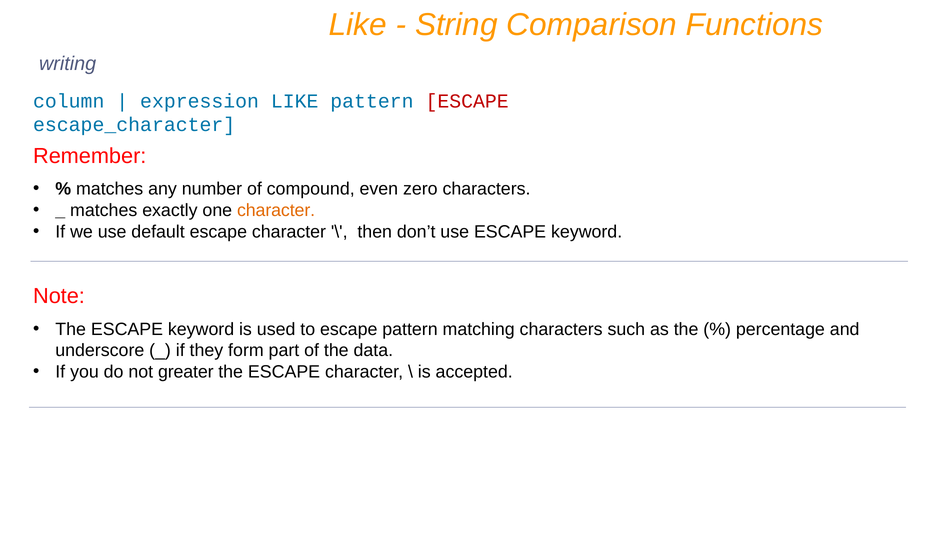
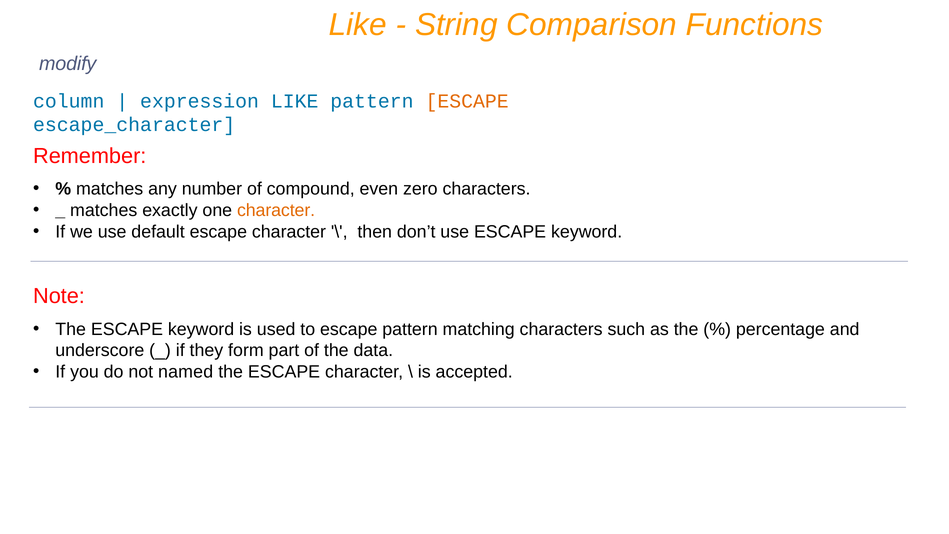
writing: writing -> modify (68, 63)
ESCAPE colour: red -> orange (467, 101)
greater: greater -> named (186, 372)
